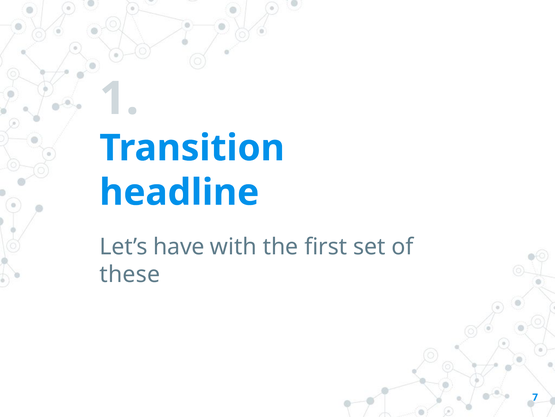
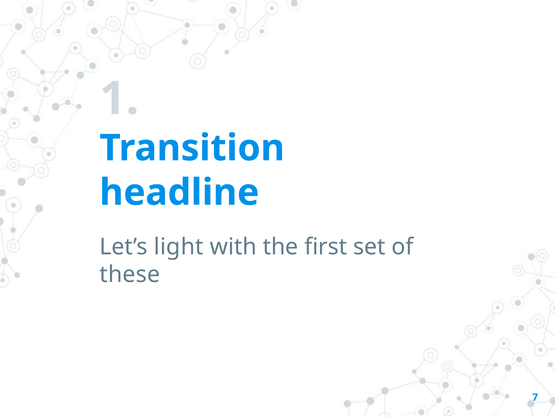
have: have -> light (179, 246)
